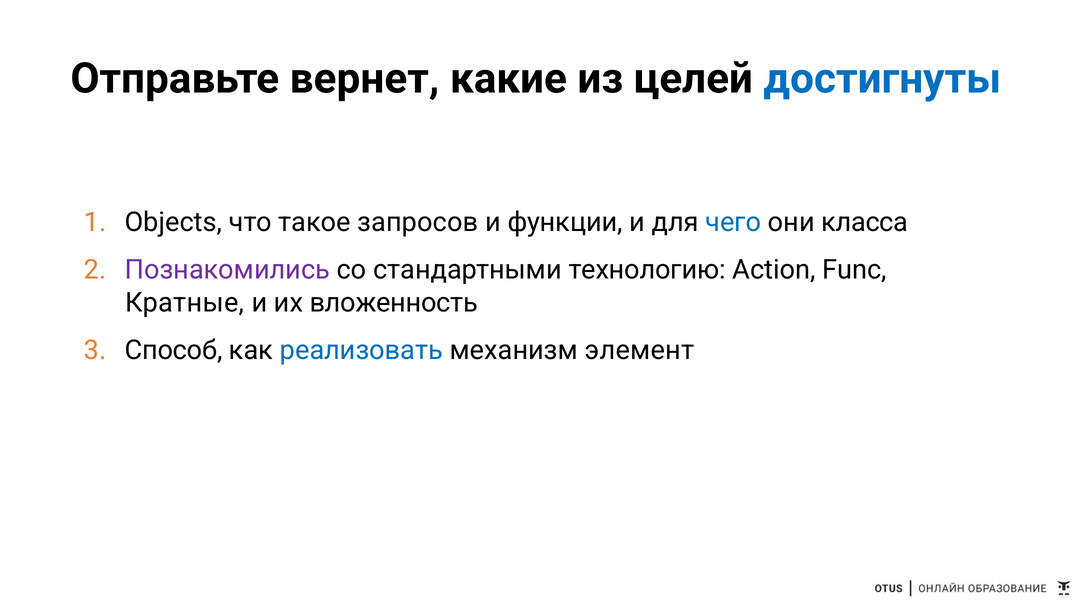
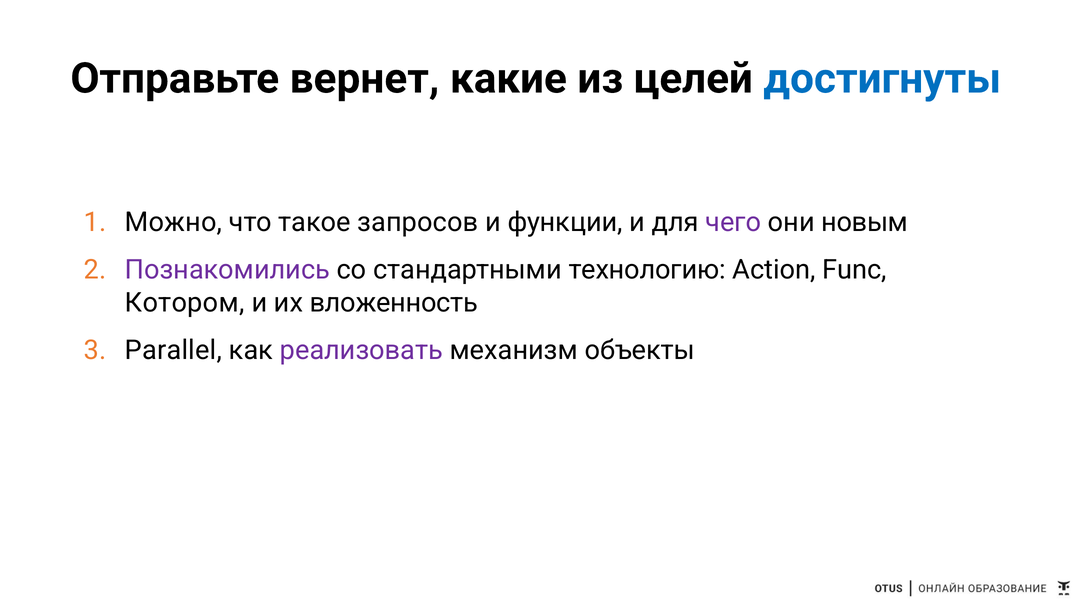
Objects: Objects -> Можно (173, 222)
чего colour: blue -> purple (733, 222)
класса: класса -> новым (865, 222)
Кратные: Кратные -> Котором (185, 303)
Способ: Способ -> Parallel (173, 350)
реализовать colour: blue -> purple (361, 350)
элемент: элемент -> объекты (640, 350)
